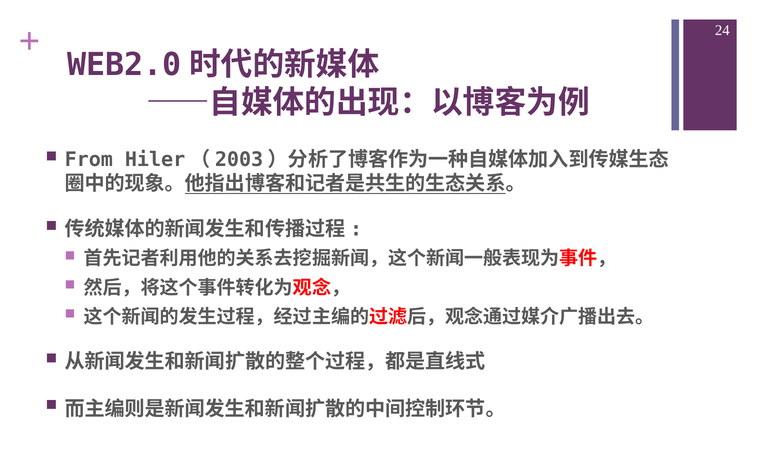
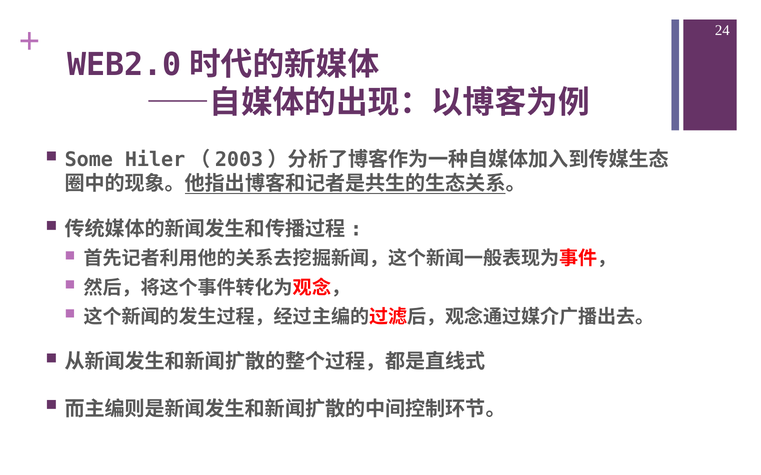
From: From -> Some (89, 160)
